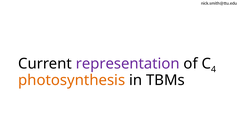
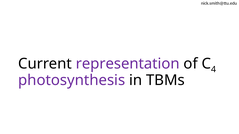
photosynthesis colour: orange -> purple (72, 80)
